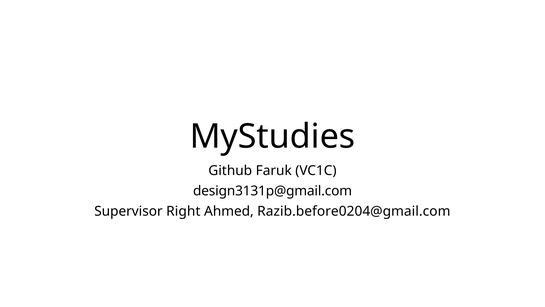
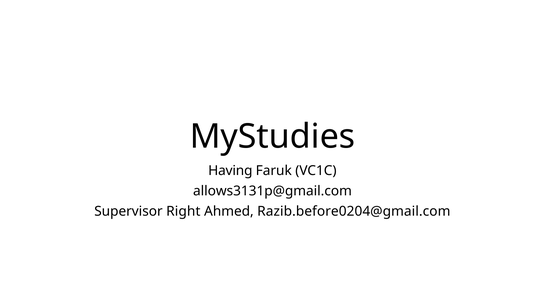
Github: Github -> Having (230, 170)
design3131p@gmail.com: design3131p@gmail.com -> allows3131p@gmail.com (272, 191)
